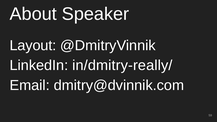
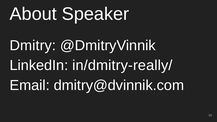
Layout: Layout -> Dmitry (33, 45)
